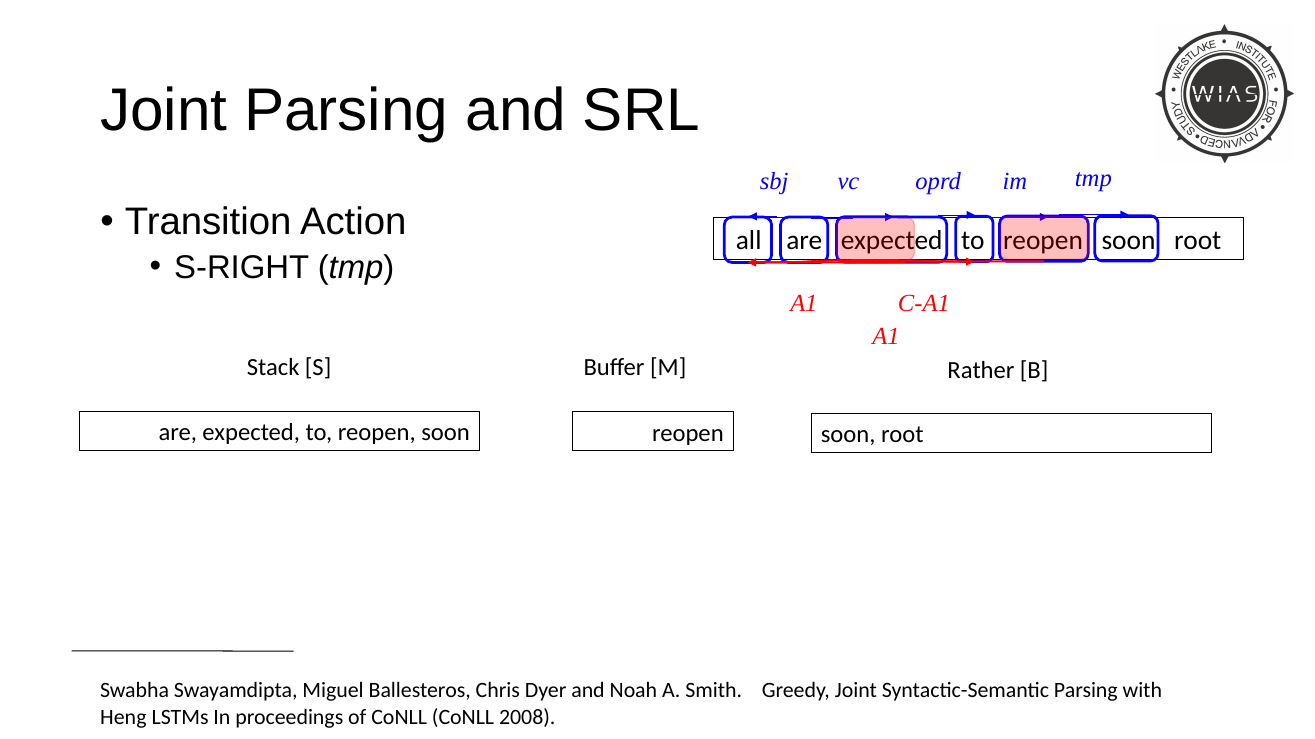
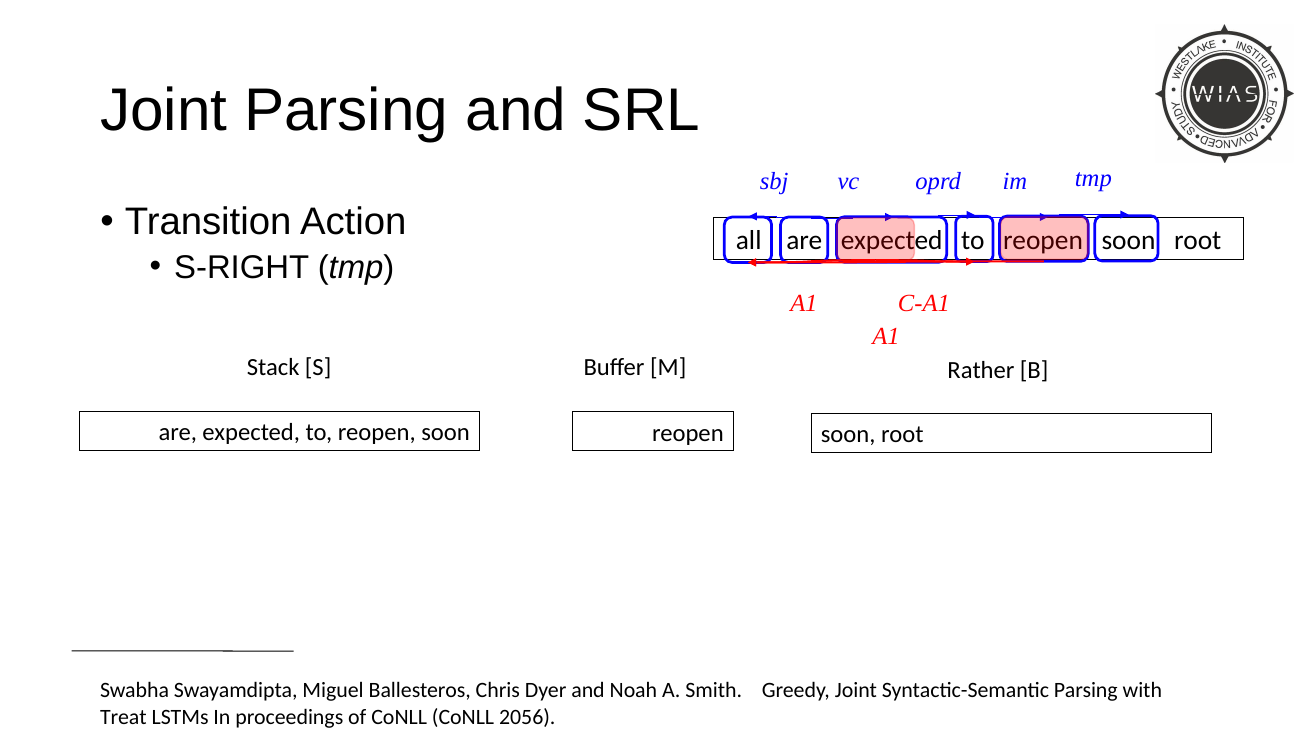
Heng: Heng -> Treat (123, 718)
2008: 2008 -> 2056 (527, 718)
